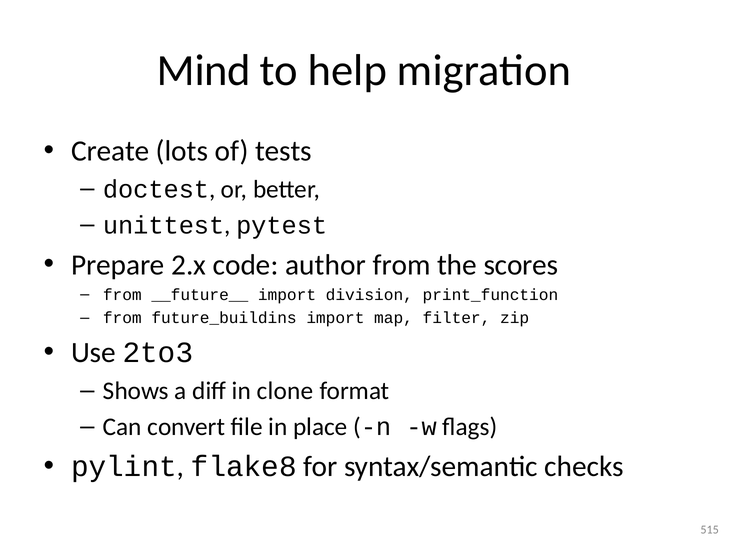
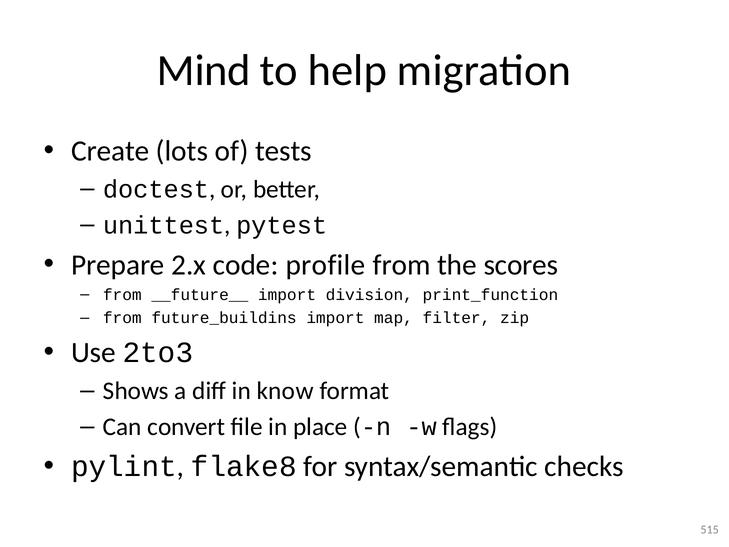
author: author -> profile (326, 265)
clone: clone -> know (285, 391)
